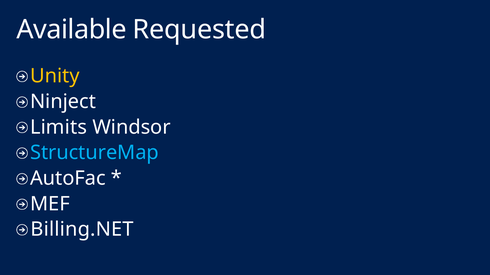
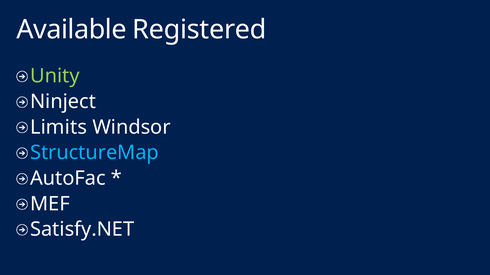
Requested: Requested -> Registered (199, 30)
Unity colour: yellow -> light green (55, 76)
Billing.NET: Billing.NET -> Satisfy.NET (82, 230)
